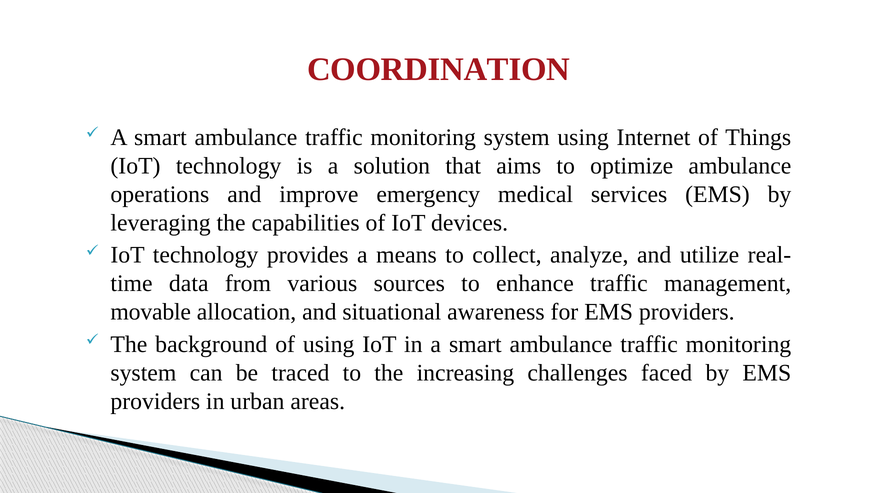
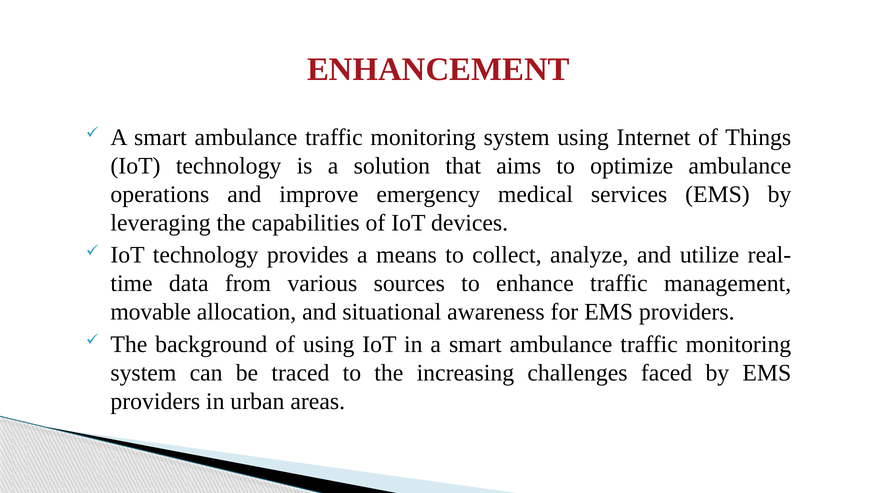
COORDINATION: COORDINATION -> ENHANCEMENT (438, 69)
